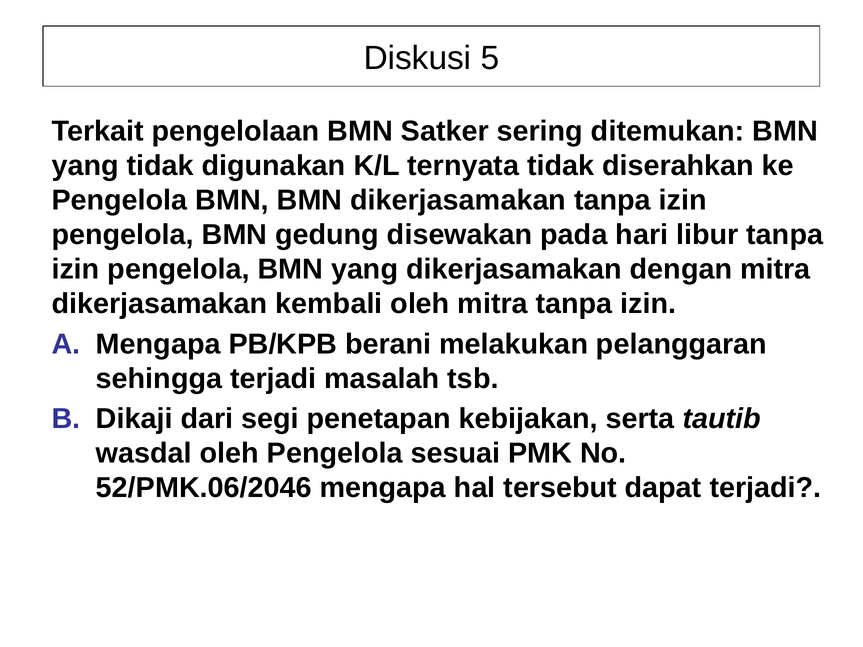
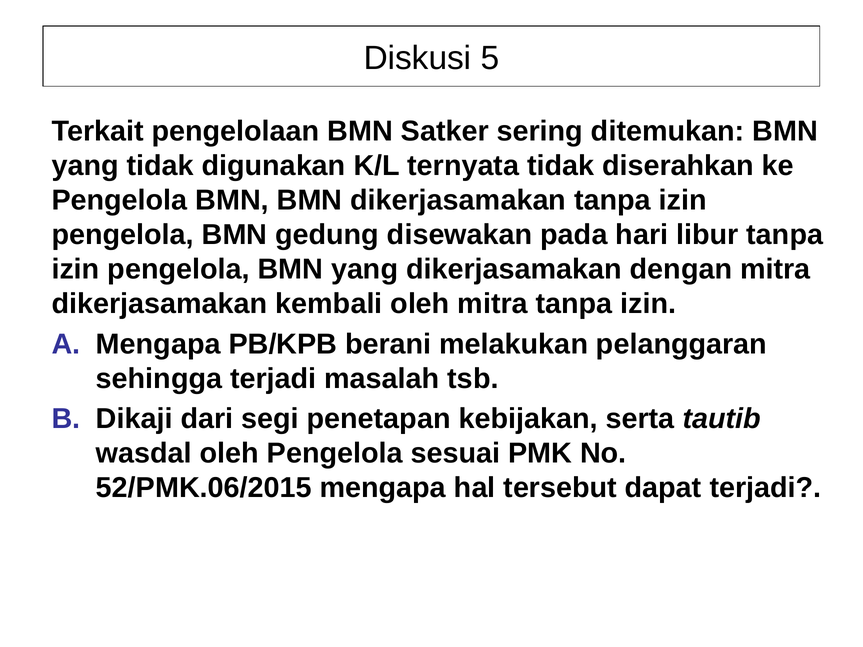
52/PMK.06/2046: 52/PMK.06/2046 -> 52/PMK.06/2015 (204, 488)
